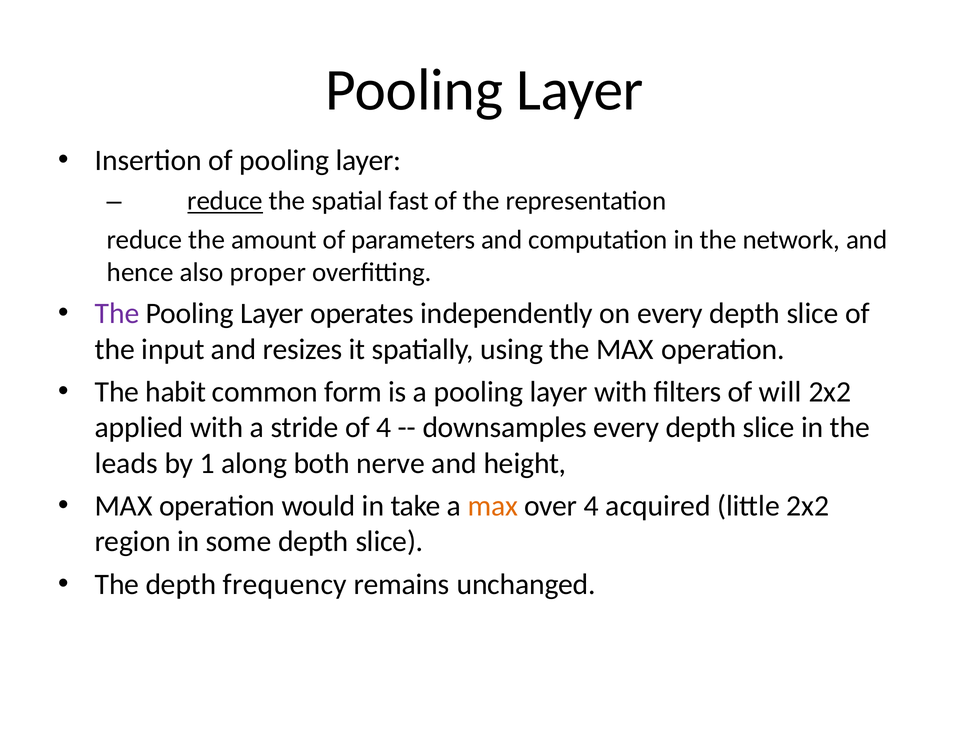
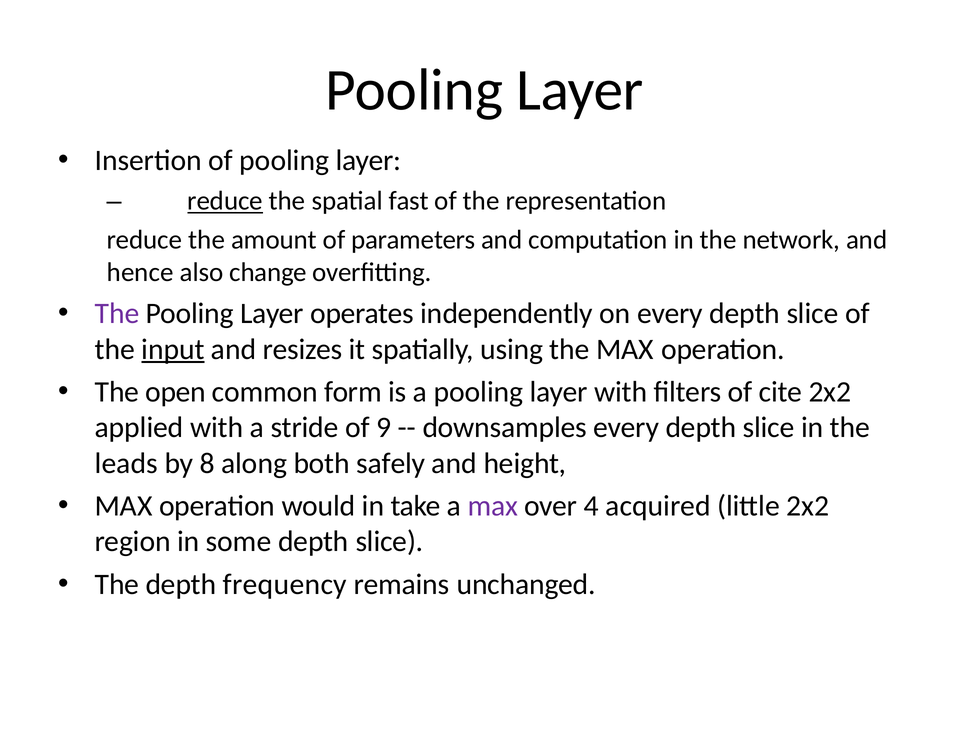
proper: proper -> change (268, 272)
input underline: none -> present (173, 349)
habit: habit -> open (176, 392)
will: will -> cite (780, 392)
of 4: 4 -> 9 (384, 428)
1: 1 -> 8 (207, 463)
nerve: nerve -> safely (391, 463)
max colour: orange -> purple (493, 506)
